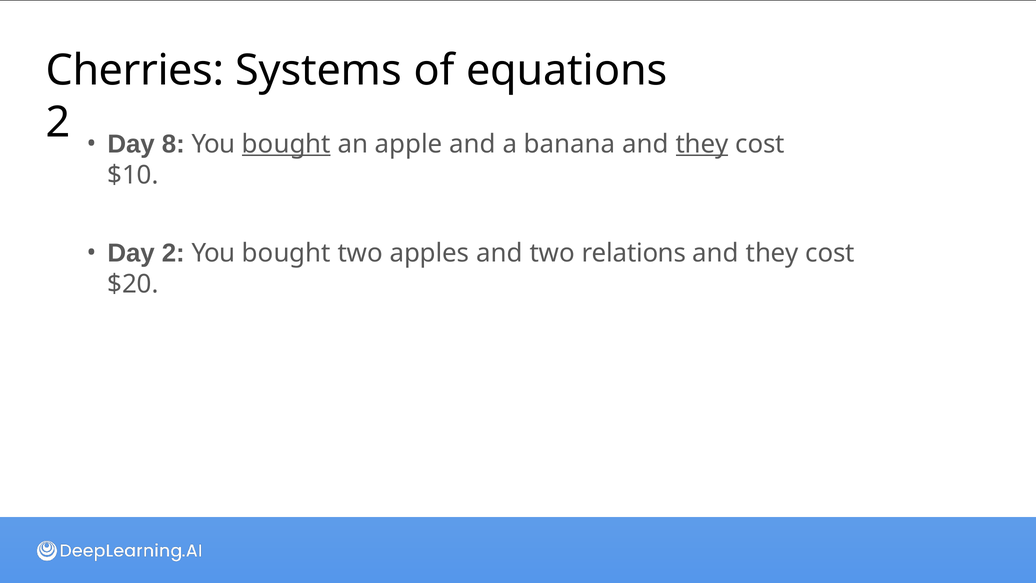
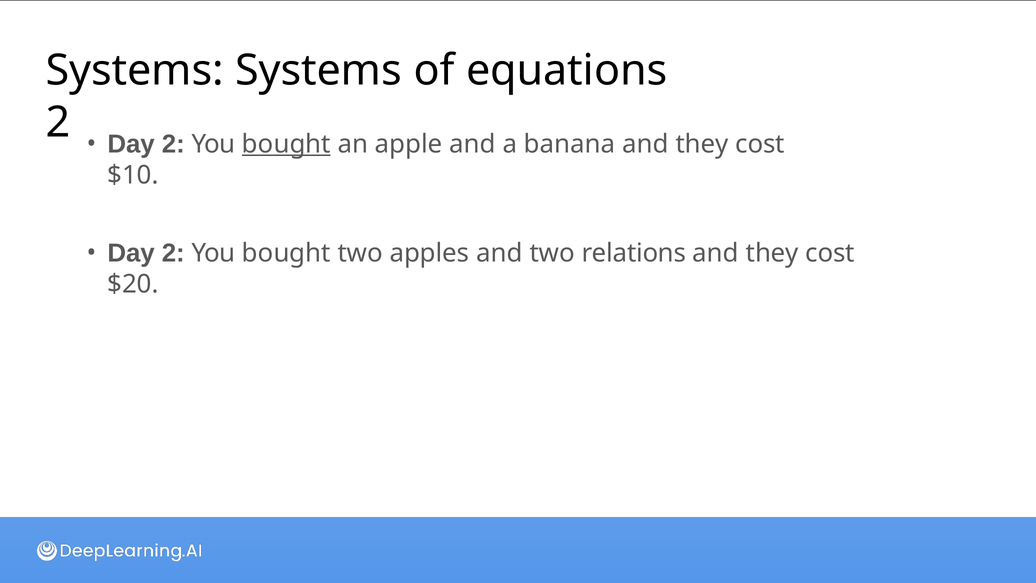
Cherries: Cherries -> Systems (135, 71)
8: 8 -> 2 (173, 144)
they underline: present -> none (702, 144)
